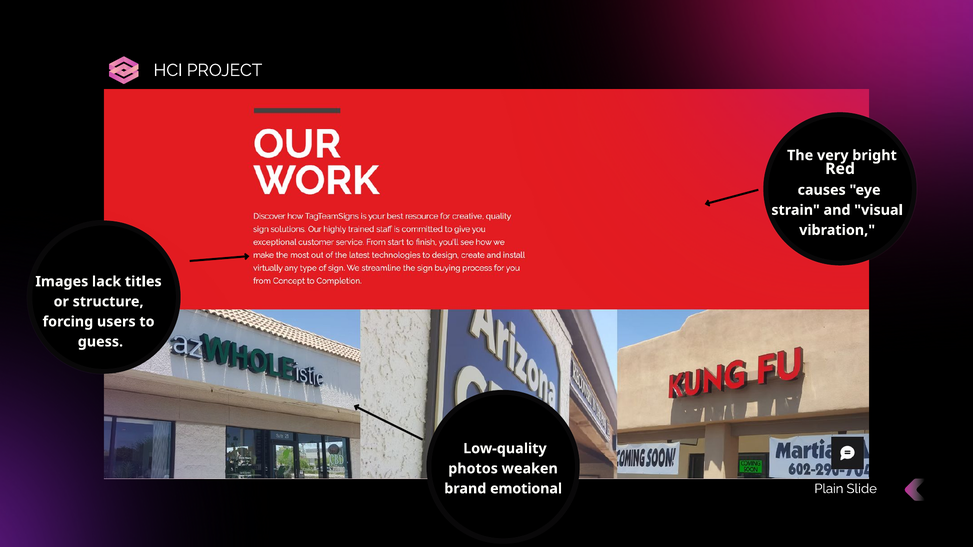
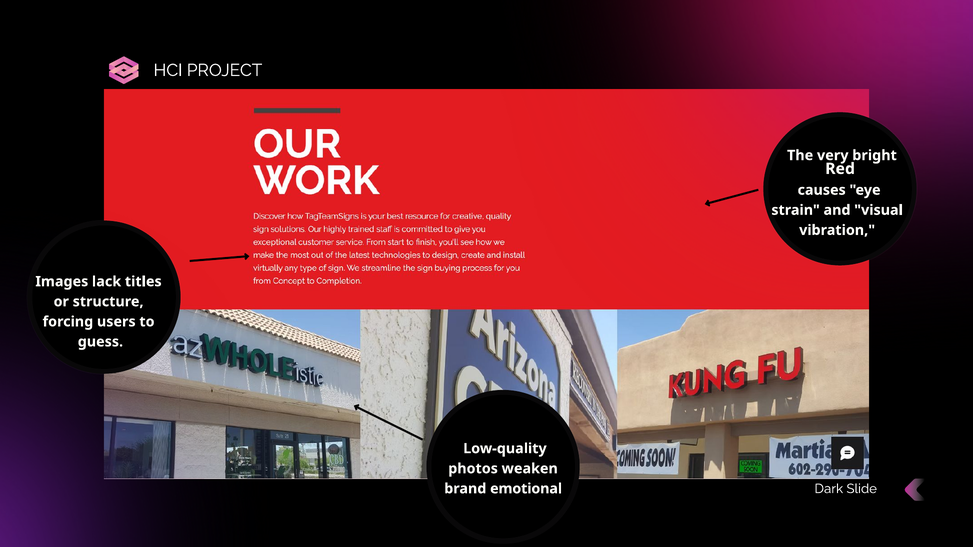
Plain: Plain -> Dark (829, 489)
